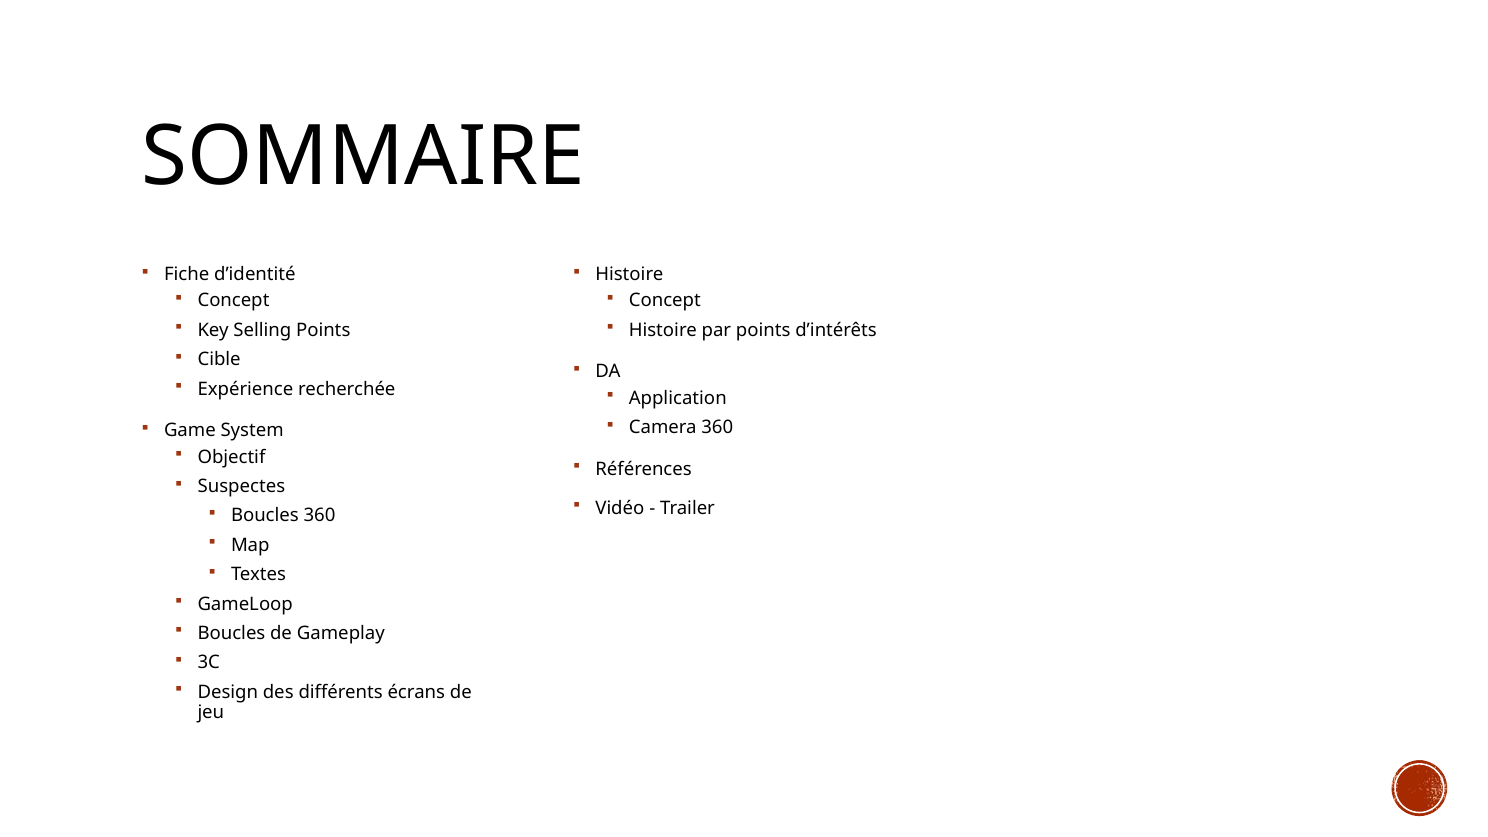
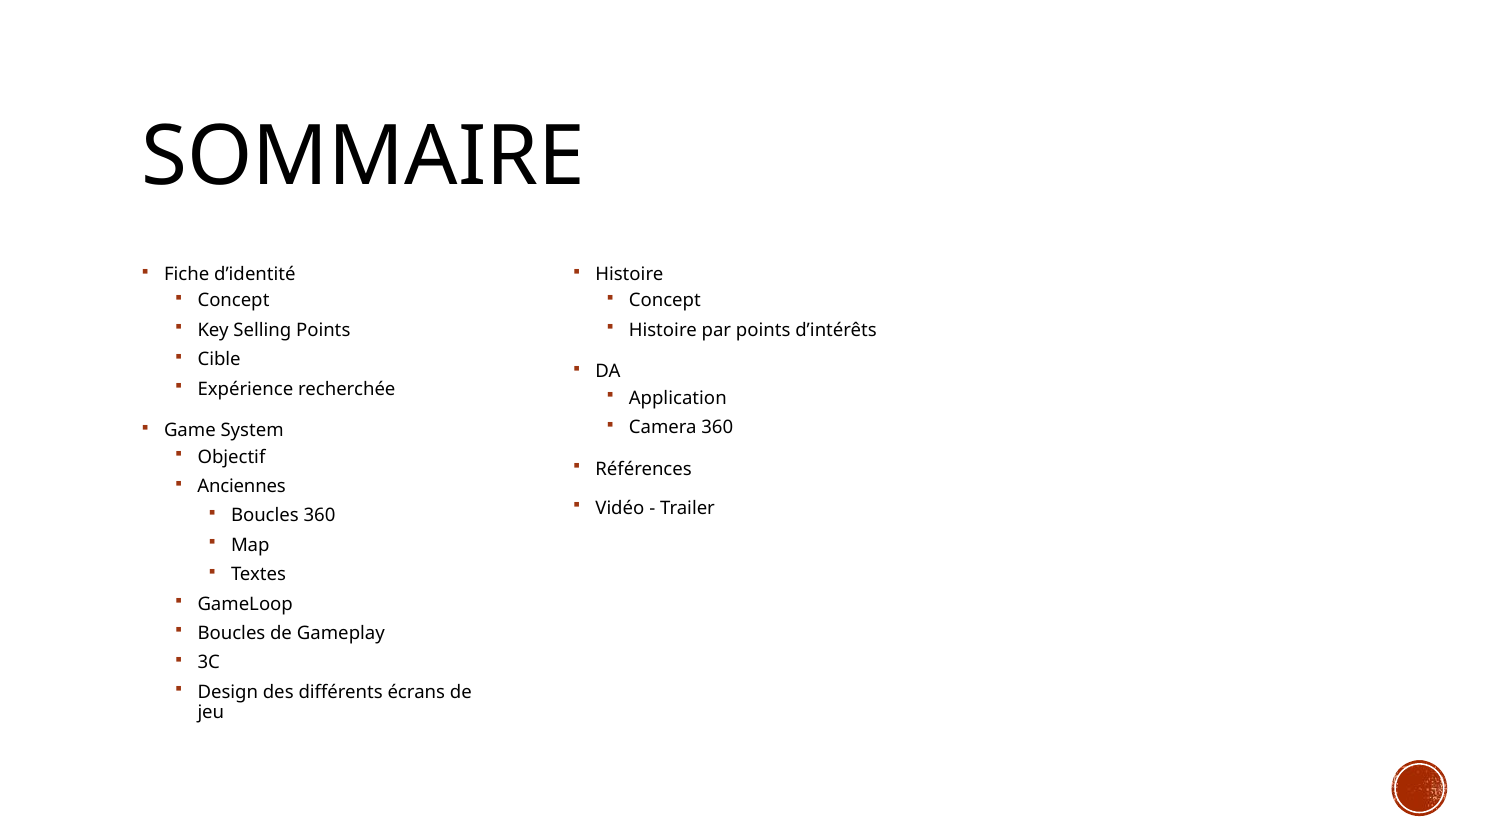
Suspectes: Suspectes -> Anciennes (242, 486)
